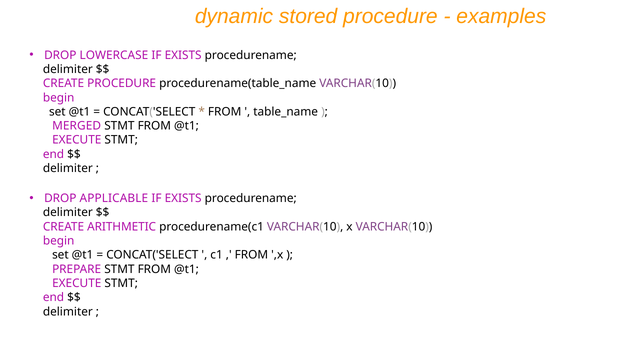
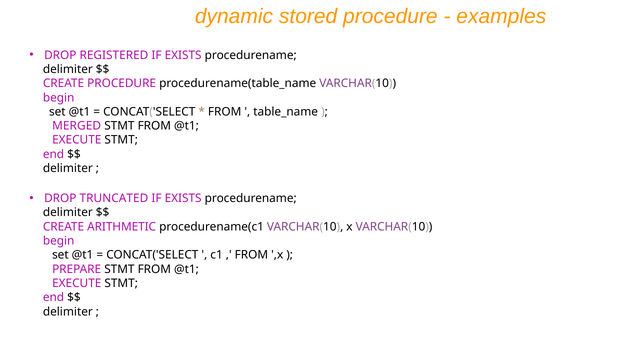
LOWERCASE: LOWERCASE -> REGISTERED (114, 55)
APPLICABLE: APPLICABLE -> TRUNCATED (114, 199)
